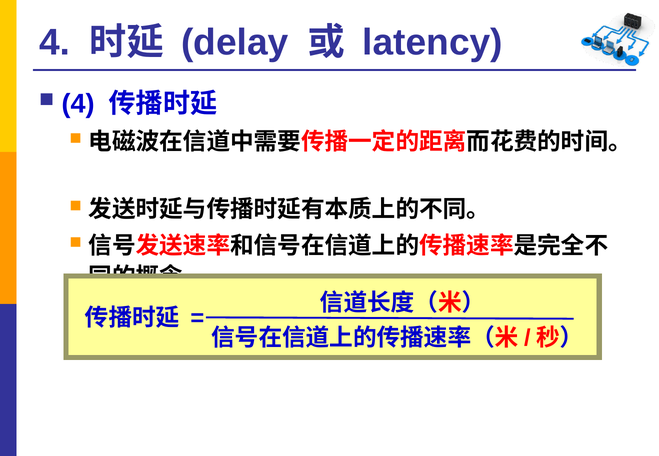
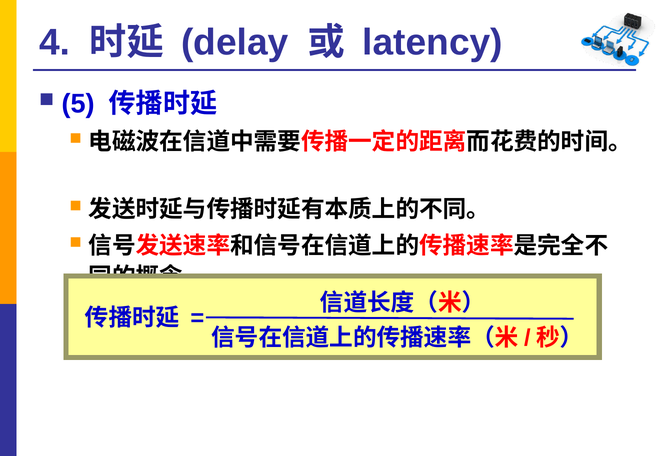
4: 4 -> 5 (78, 104)
